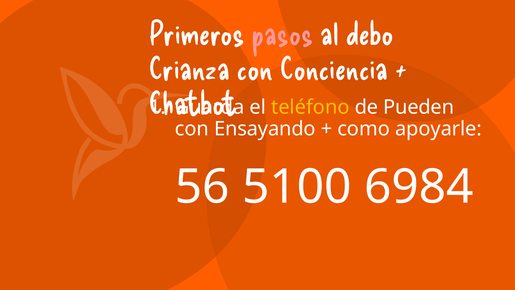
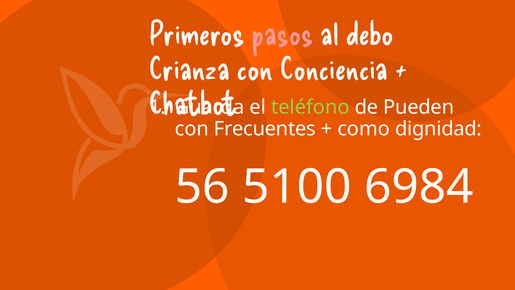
teléfono colour: yellow -> light green (310, 107)
Ensayando: Ensayando -> Frecuentes (265, 129)
apoyarle: apoyarle -> dignidad (439, 129)
